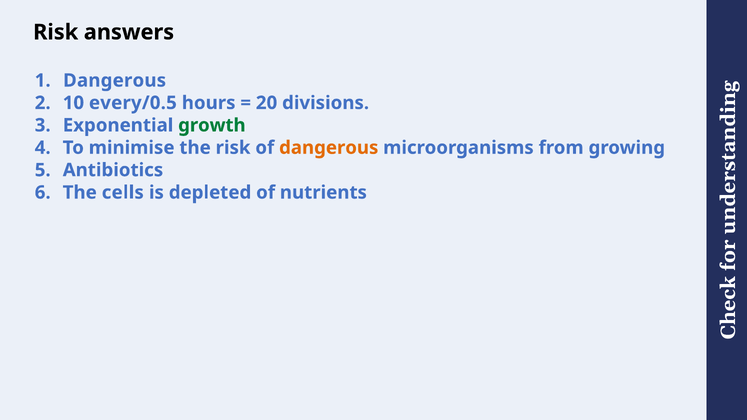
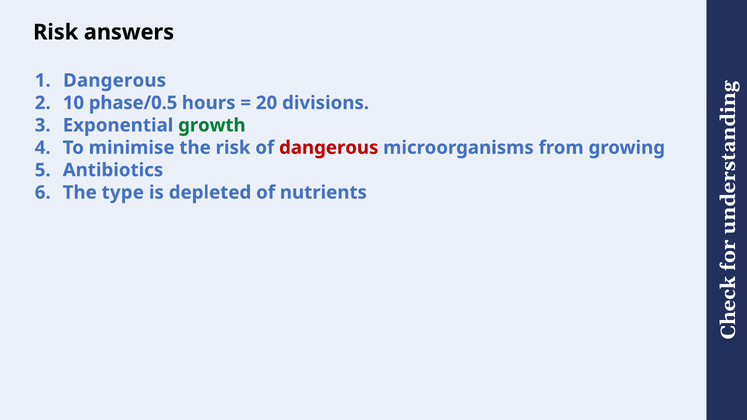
every/0.5: every/0.5 -> phase/0.5 (133, 103)
dangerous colour: orange -> red (329, 148)
cells: cells -> type (123, 193)
